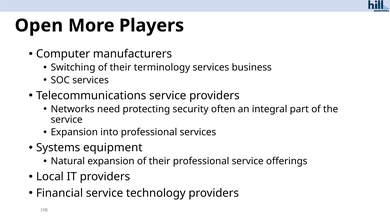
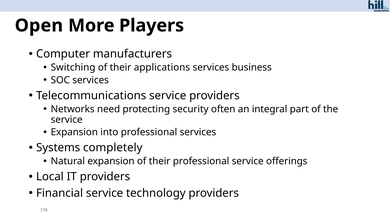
terminology: terminology -> applications (162, 67)
equipment: equipment -> completely (113, 147)
